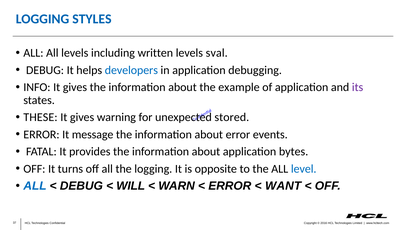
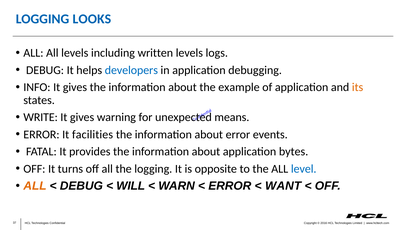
STYLES: STYLES -> LOOKS (92, 19)
sval: sval -> logs (217, 53)
its colour: purple -> orange (358, 87)
THESE: THESE -> WRITE (41, 117)
stored: stored -> means (232, 117)
message: message -> facilities (93, 135)
ALL colour: blue -> orange (35, 186)
